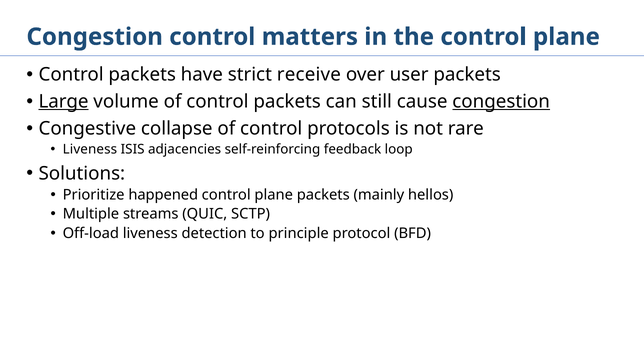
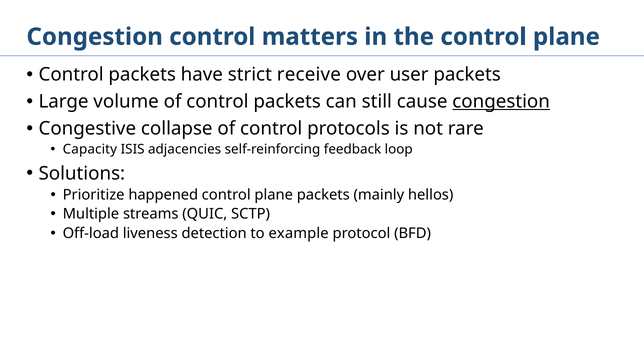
Large underline: present -> none (64, 102)
Liveness: Liveness -> Capacity (90, 149)
principle: principle -> example (299, 233)
